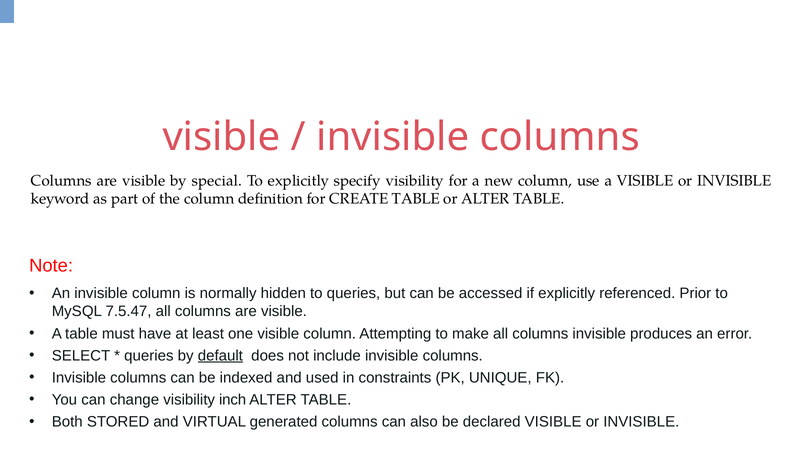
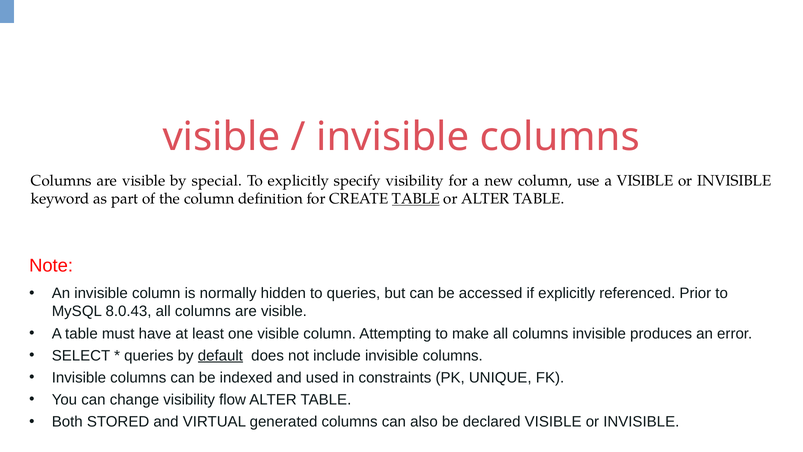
TABLE underline: none -> present (416, 199)
7.5.47: 7.5.47 -> 8.0.43 (129, 311)
inch: inch -> flow (233, 400)
